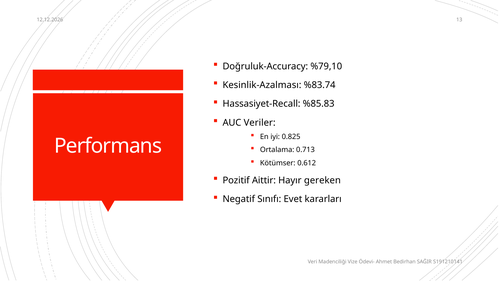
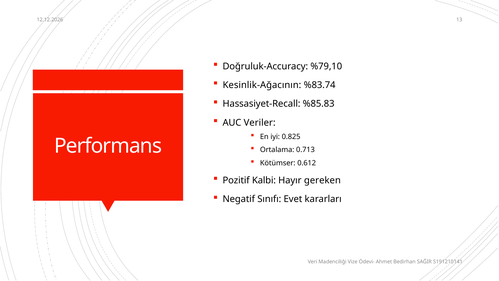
Kesinlik-Azalması: Kesinlik-Azalması -> Kesinlik-Ağacının (262, 85)
Aittir: Aittir -> Kalbi (264, 180)
